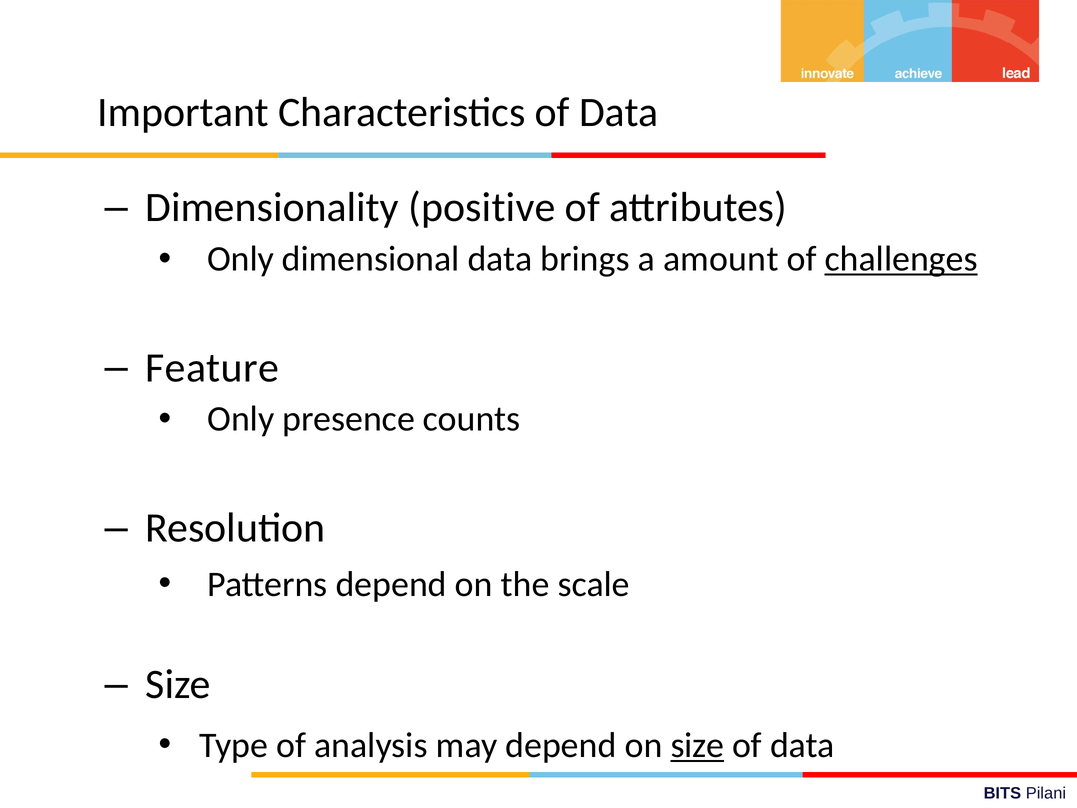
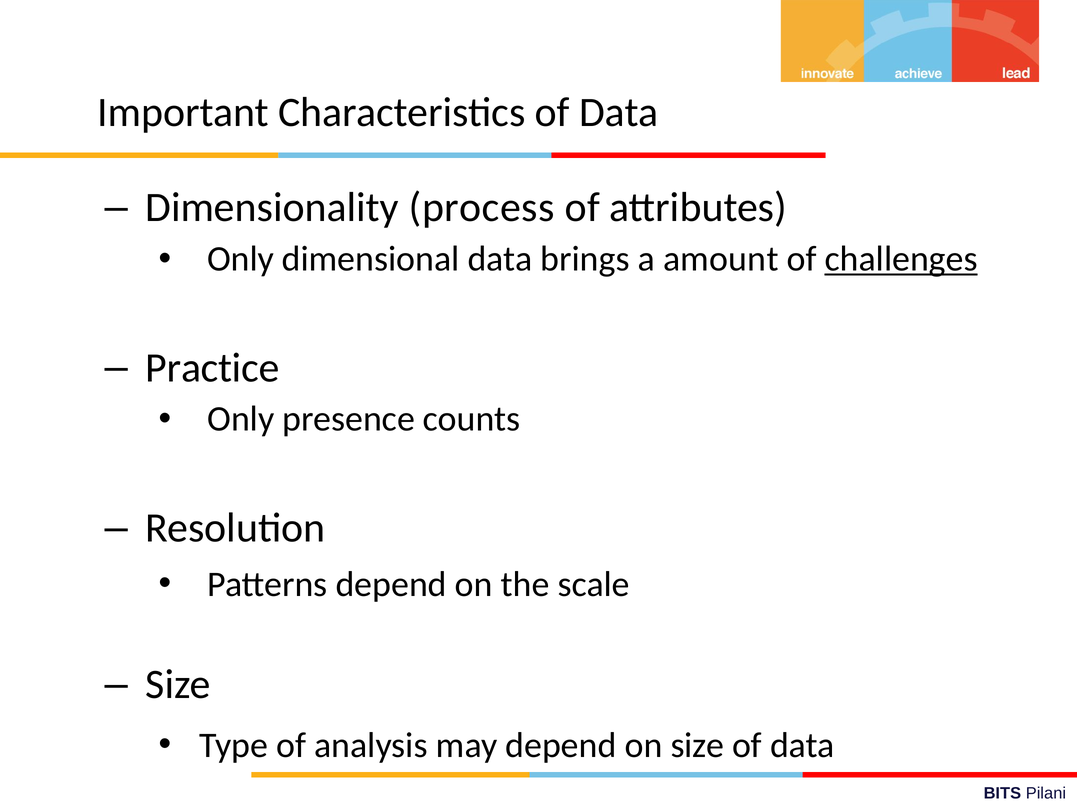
positive: positive -> process (482, 207)
Feature: Feature -> Practice (212, 368)
size underline: present -> none (697, 745)
